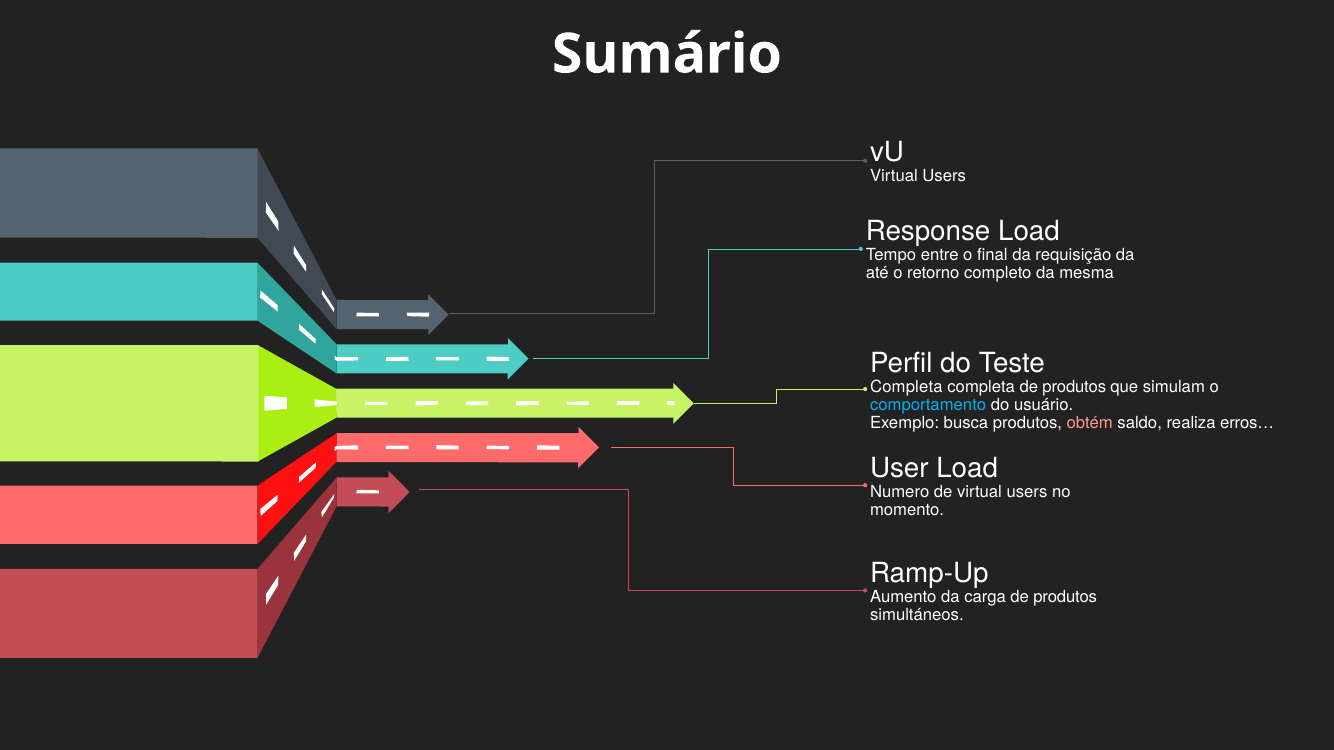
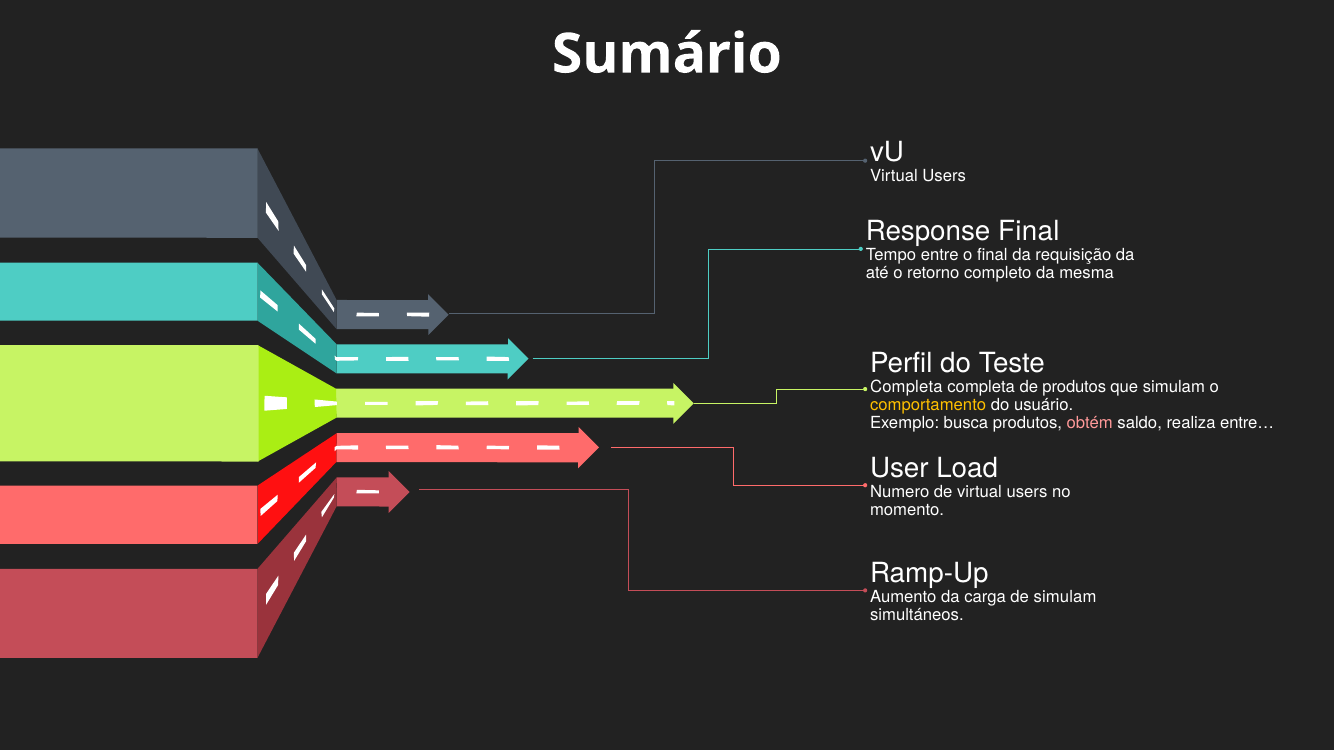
Response Load: Load -> Final (1029, 232)
comportamento colour: light blue -> yellow (928, 405)
erros…: erros… -> entre… (1247, 423)
carga de produtos: produtos -> simulam (1065, 597)
